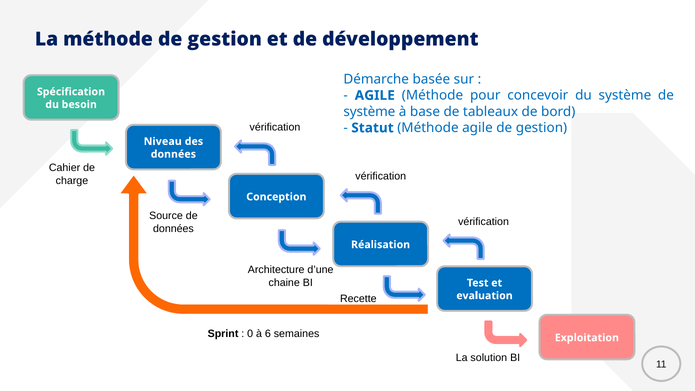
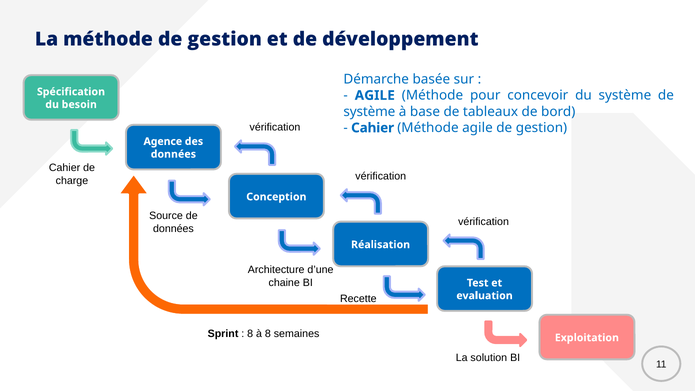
Statut: Statut -> Cahier (373, 128)
Niveau: Niveau -> Agence (163, 141)
0: 0 -> 8 (250, 334)
à 6: 6 -> 8 (268, 334)
